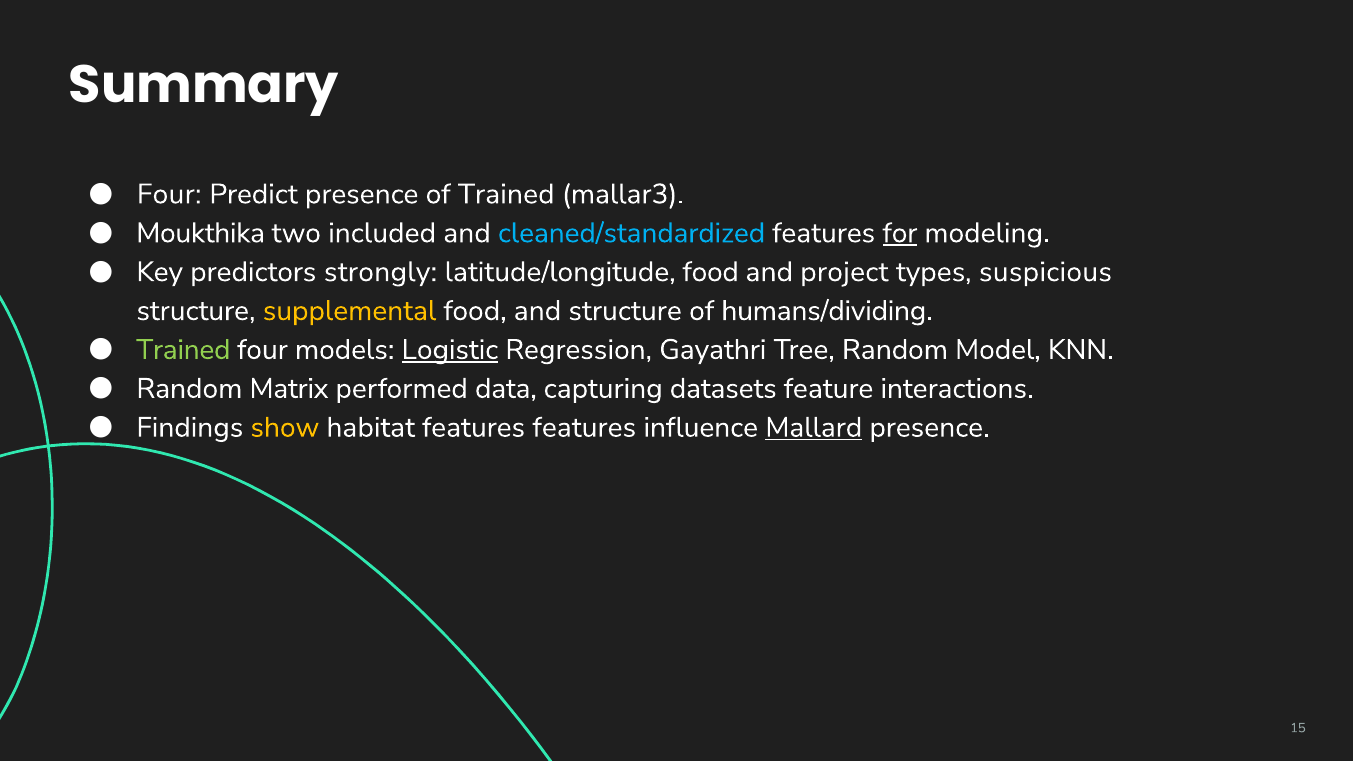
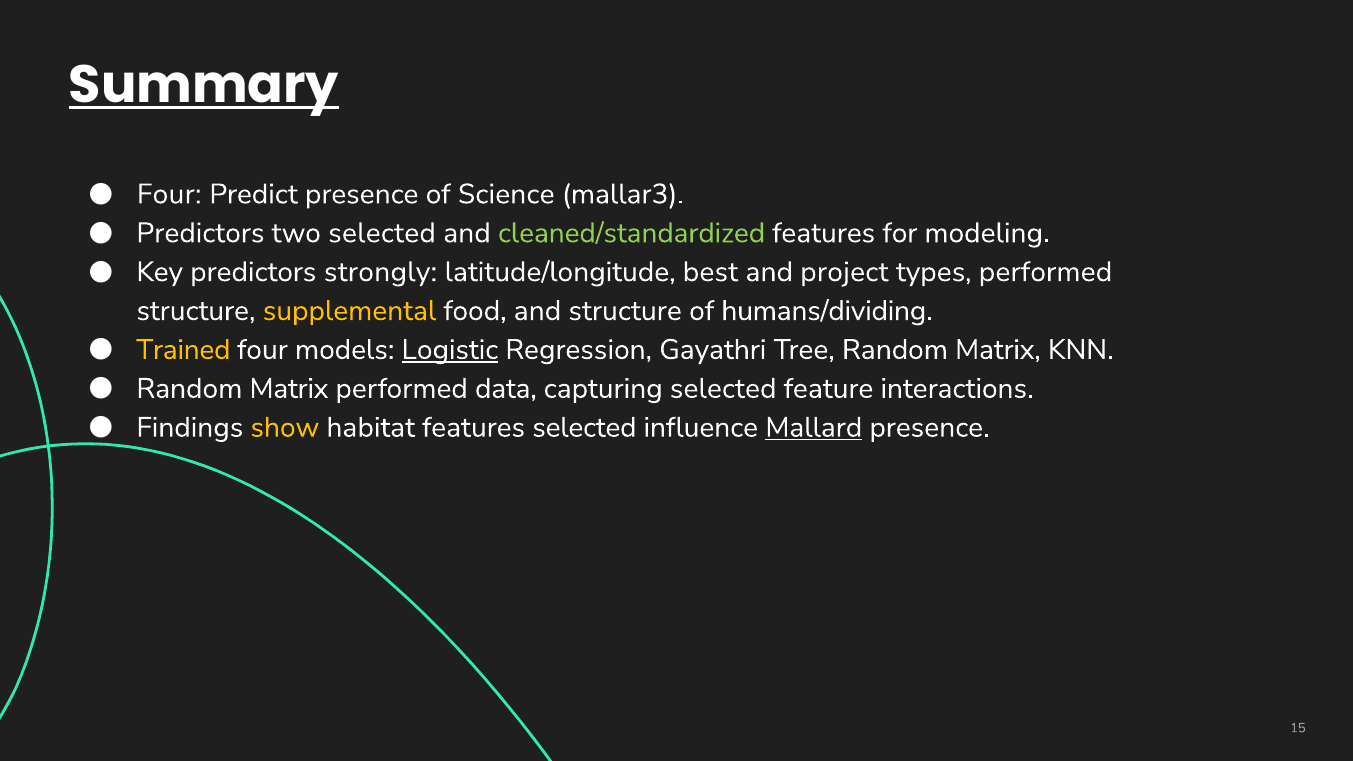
Summary underline: none -> present (204, 85)
of Trained: Trained -> Science (506, 194)
Moukthika: Moukthika -> Predictors (200, 233)
two included: included -> selected (382, 233)
cleaned/standardized colour: light blue -> light green (632, 233)
for underline: present -> none (900, 233)
latitude/longitude food: food -> best (710, 272)
types suspicious: suspicious -> performed (1045, 272)
Trained colour: light green -> yellow (183, 350)
Tree Random Model: Model -> Matrix (998, 350)
capturing datasets: datasets -> selected (723, 389)
features features: features -> selected (584, 427)
